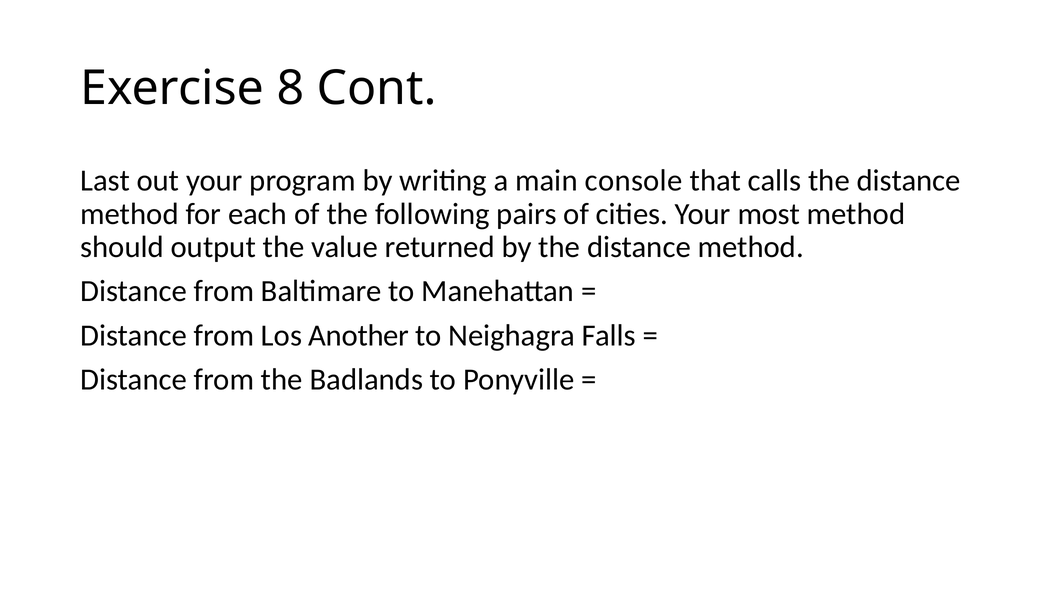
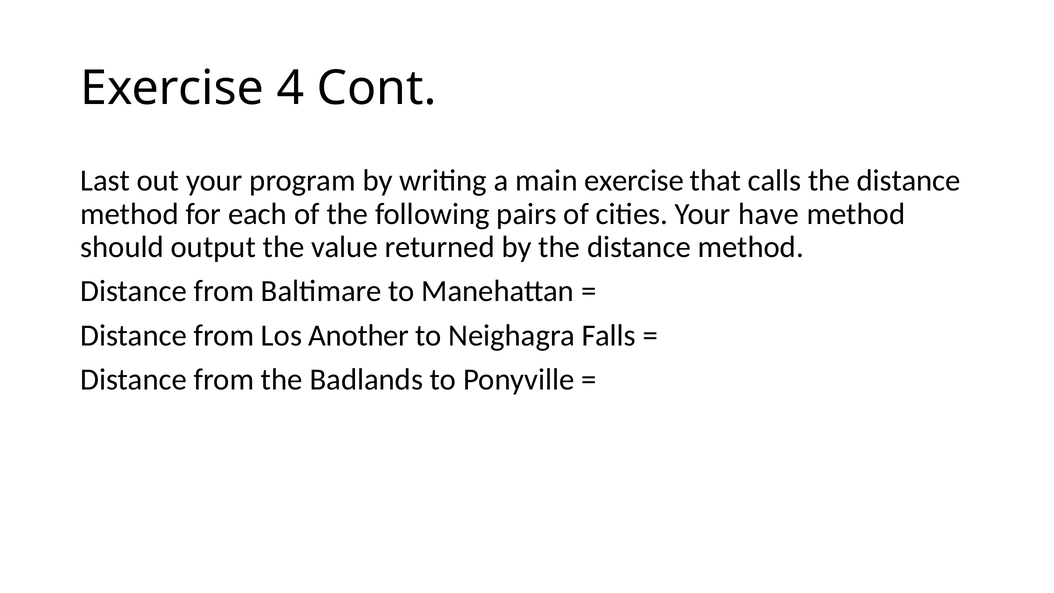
8: 8 -> 4 (290, 89)
main console: console -> exercise (634, 181)
most: most -> have (769, 214)
